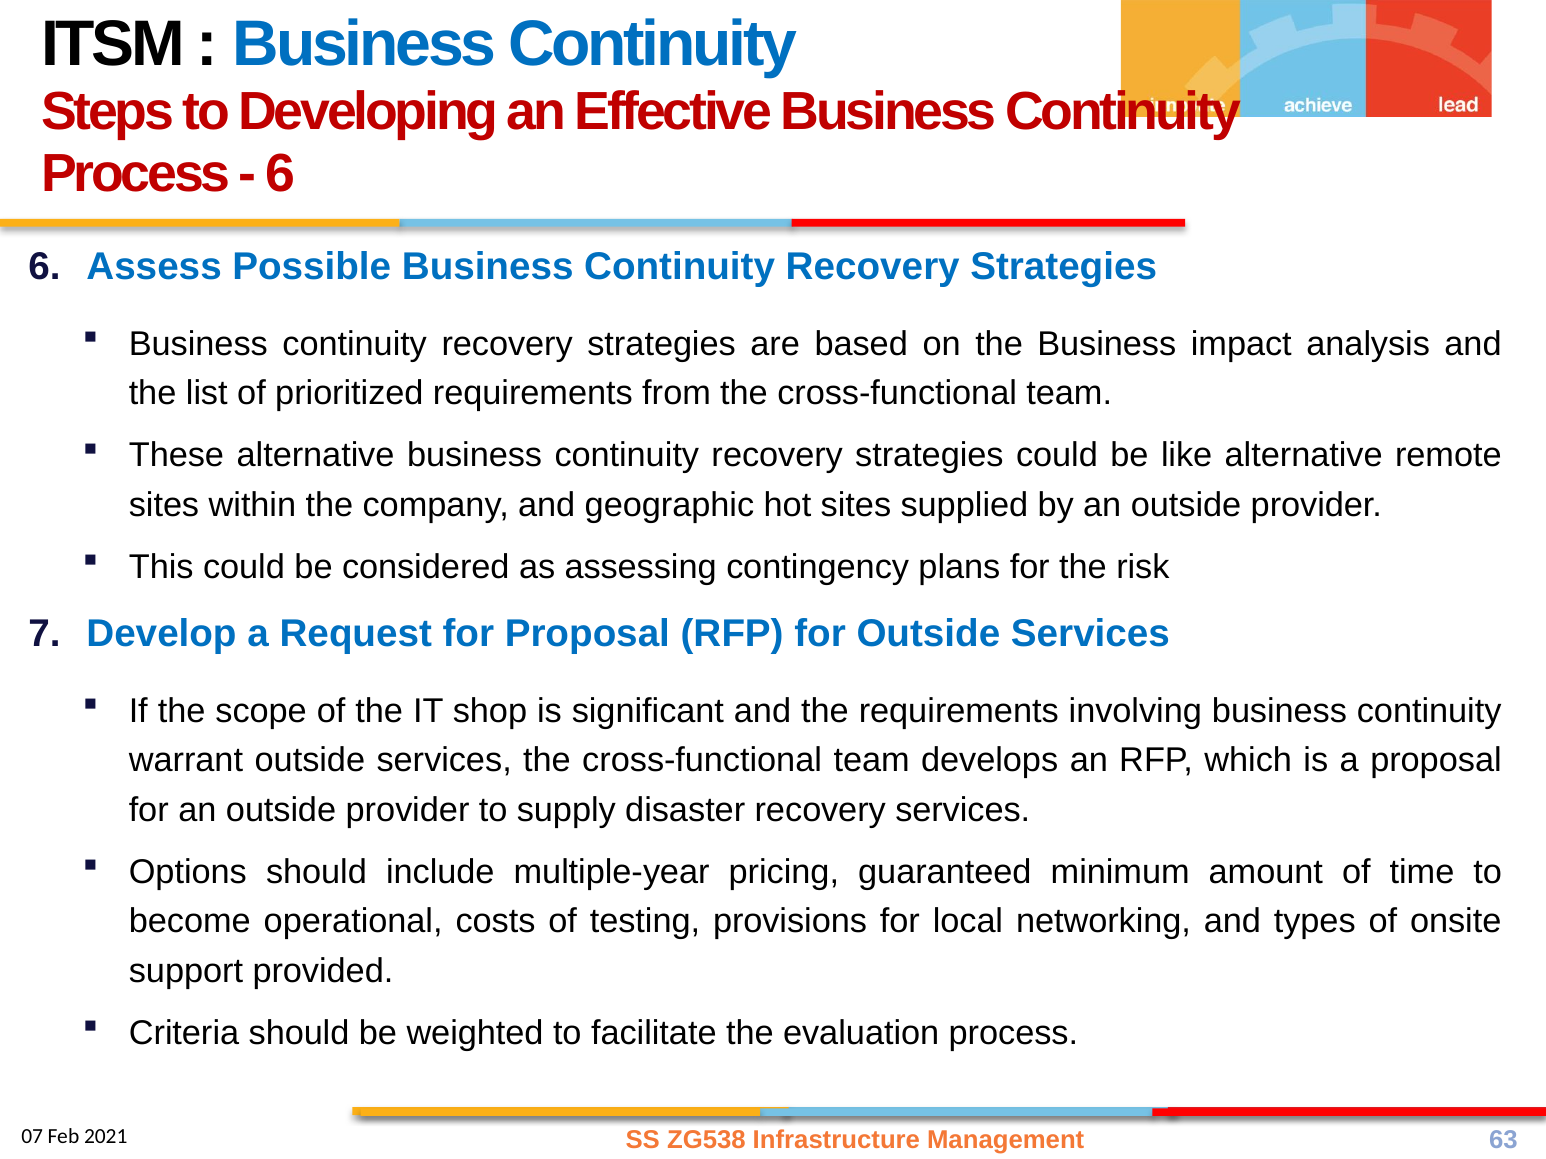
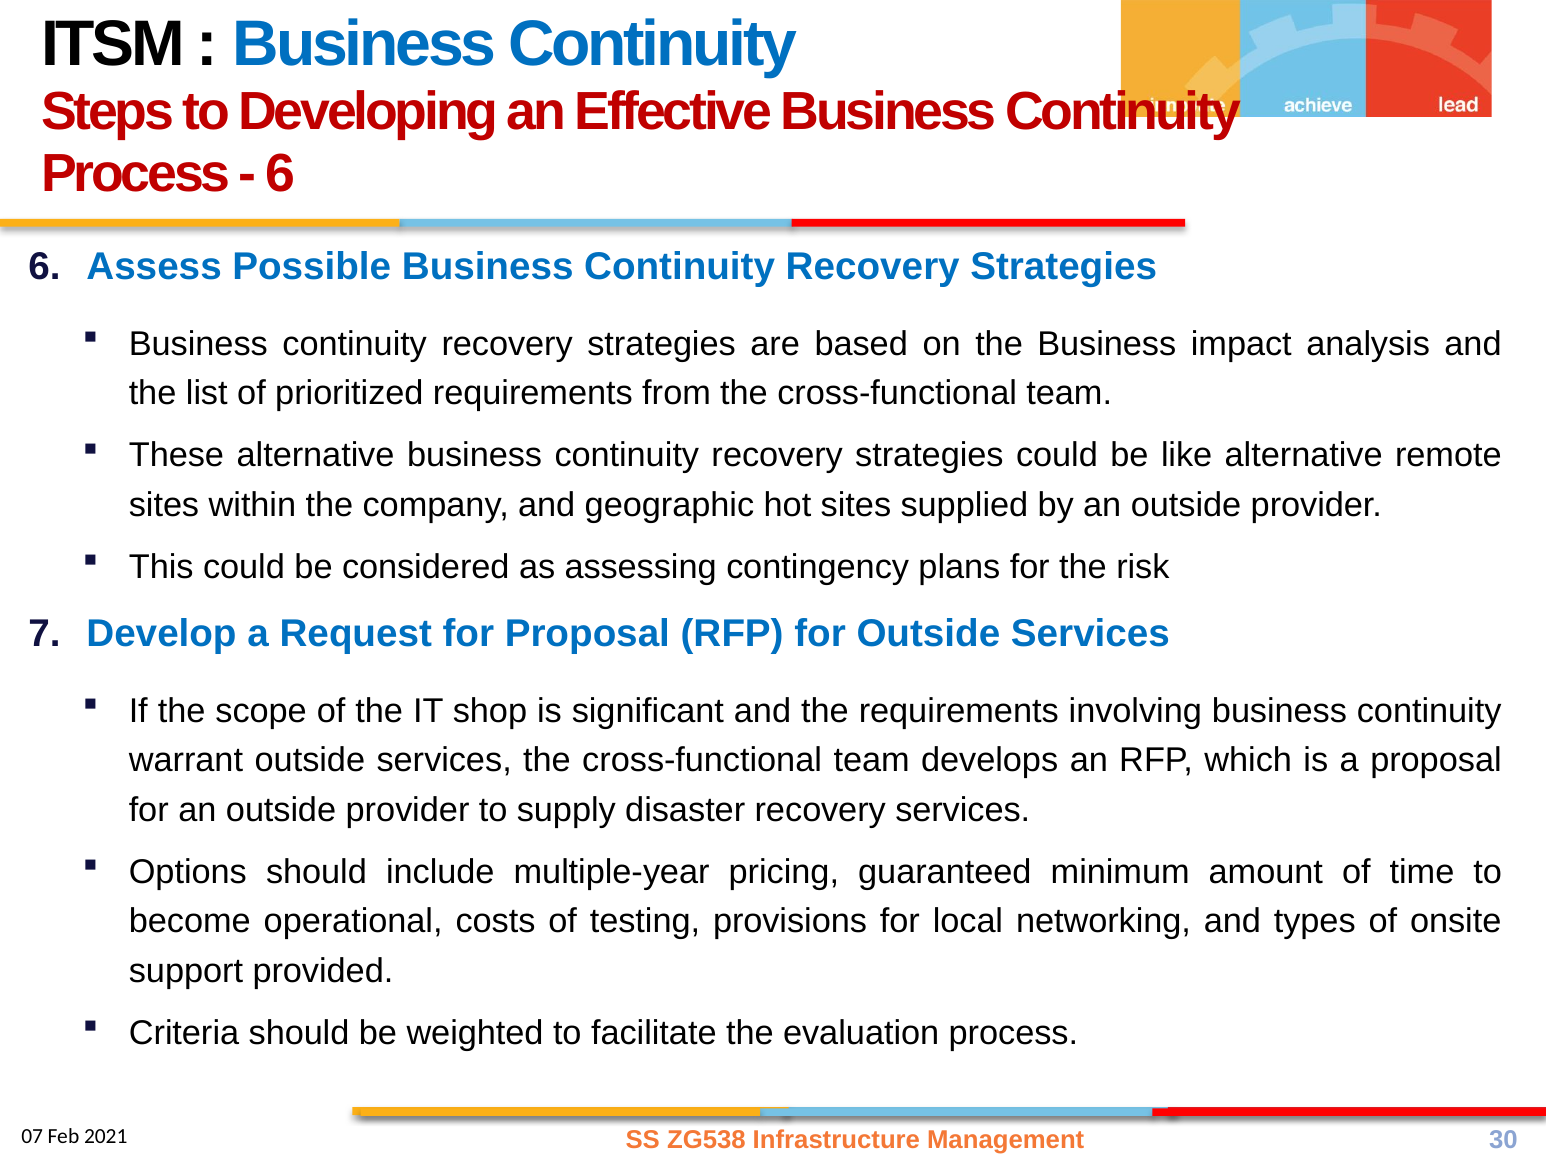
63: 63 -> 30 (1503, 1140)
